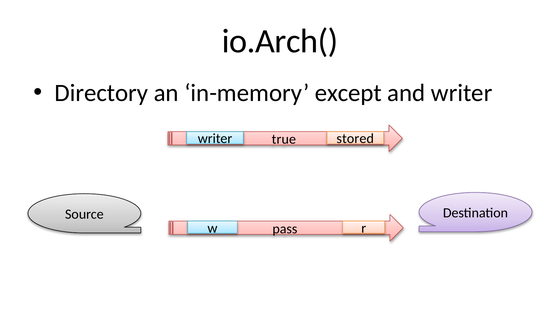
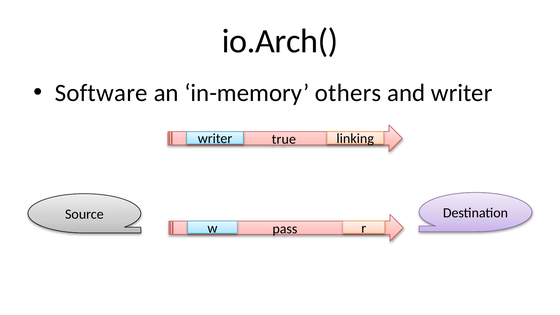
Directory: Directory -> Software (101, 93)
except: except -> others (348, 93)
stored: stored -> linking (355, 139)
